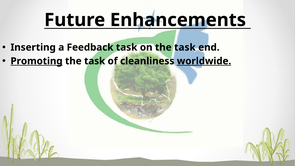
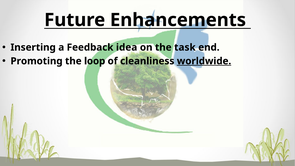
Feedback task: task -> idea (127, 47)
Promoting underline: present -> none (37, 61)
task: task -> loop (95, 61)
